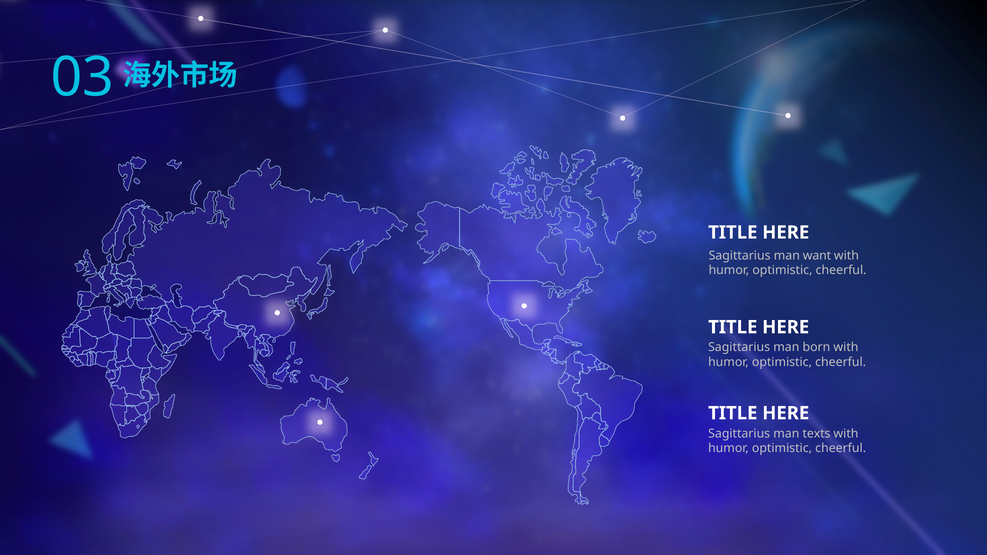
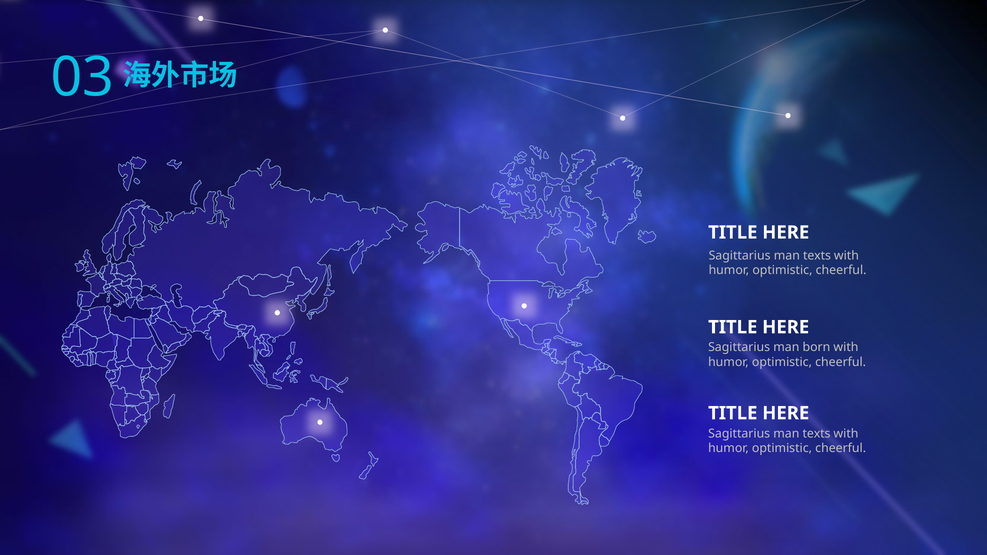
want: want -> texts (817, 256)
